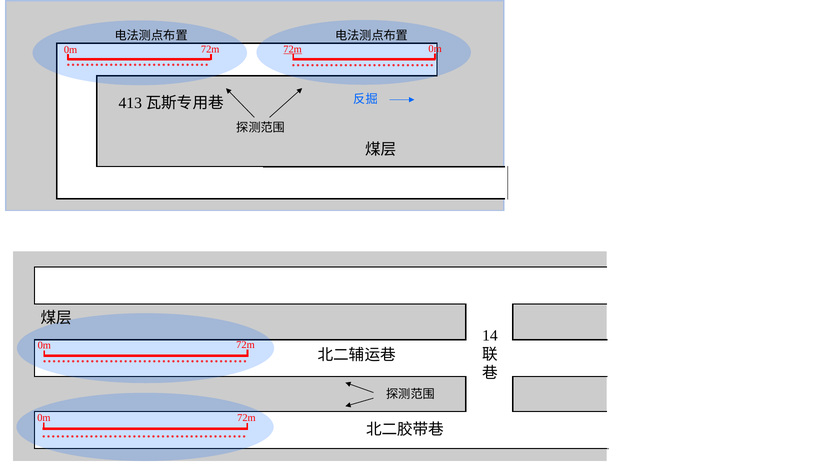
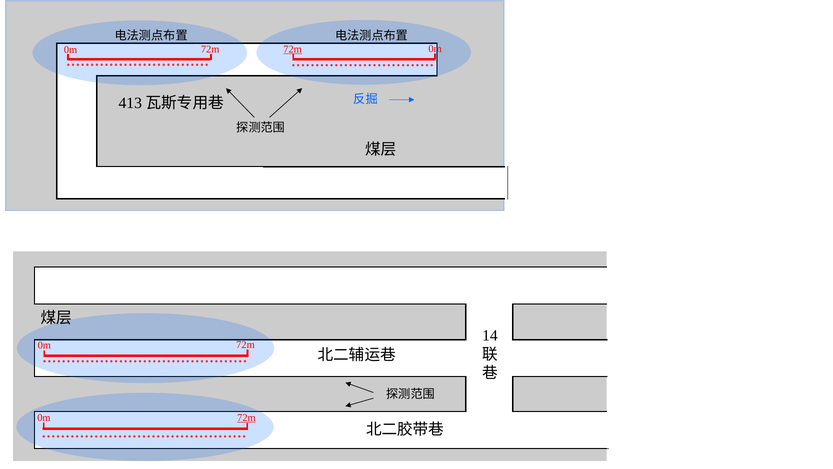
72m underline: none -> present (246, 418)
